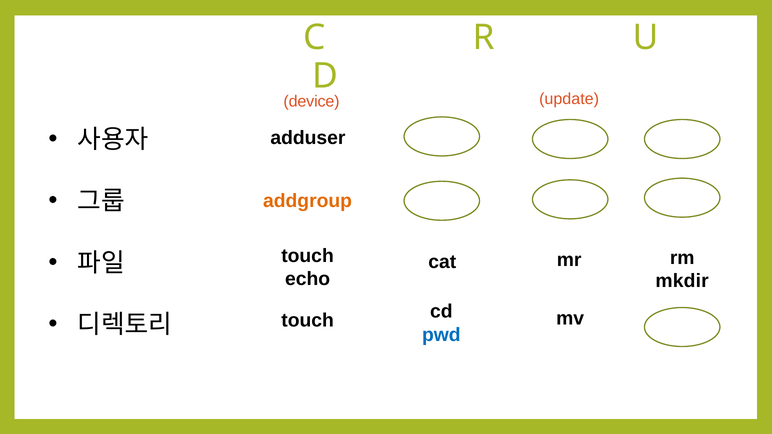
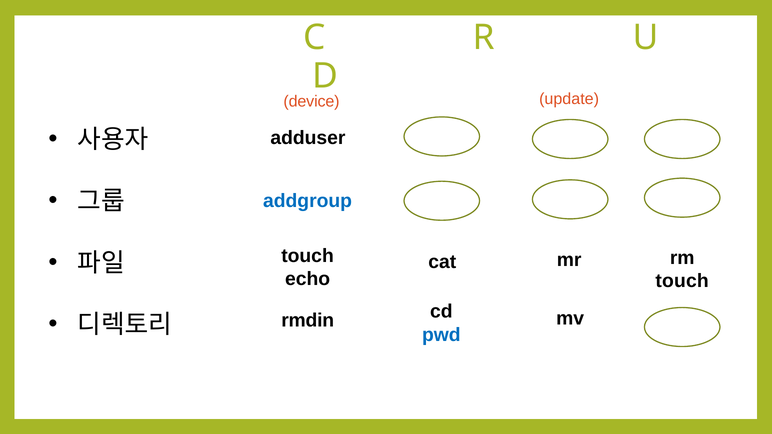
addgroup colour: orange -> blue (308, 201)
mkdir: mkdir -> touch (682, 281)
touch: touch -> rmdin (308, 320)
